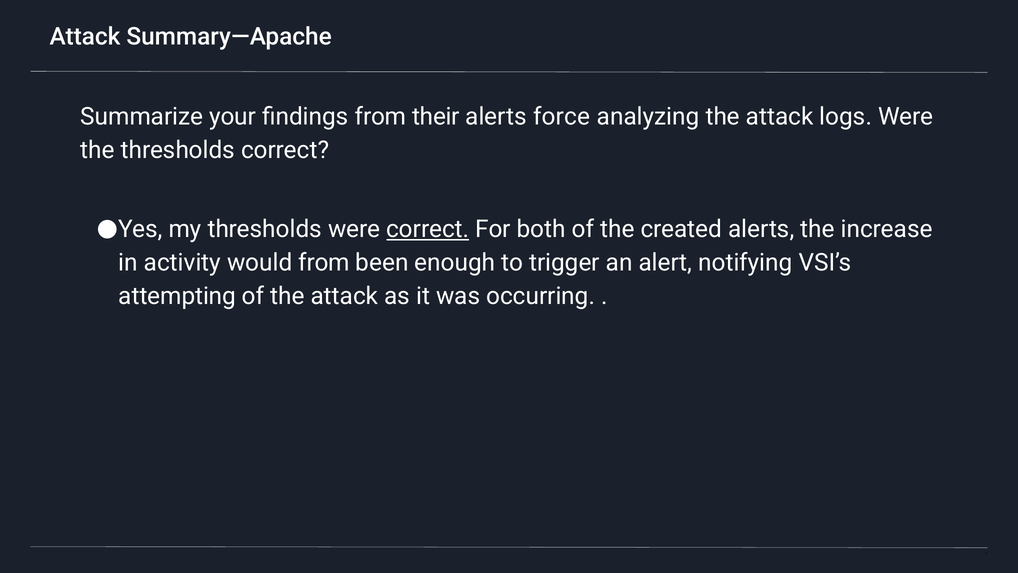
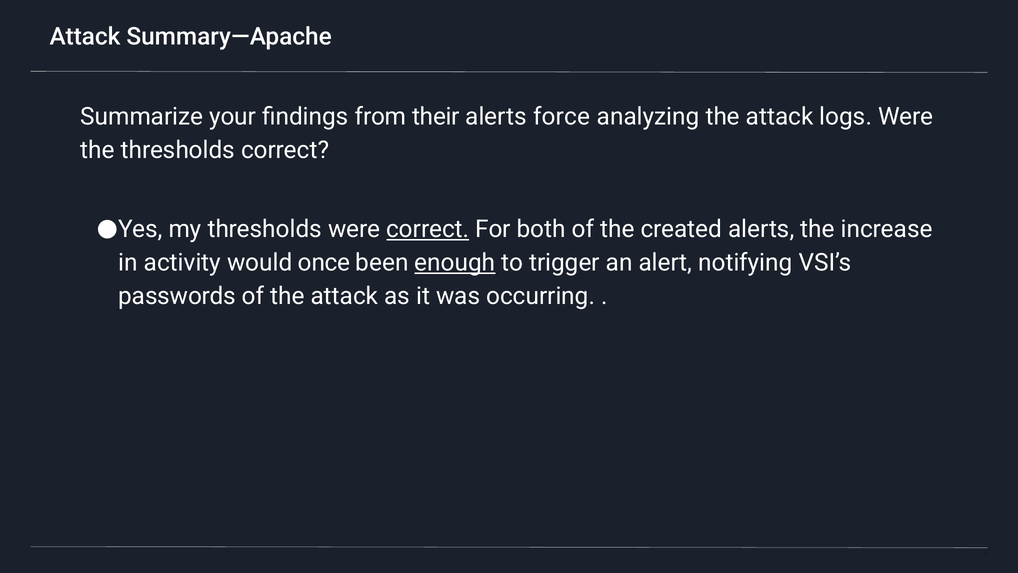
would from: from -> once (324, 263)
enough underline: none -> present (455, 263)
attempting: attempting -> passwords (177, 296)
